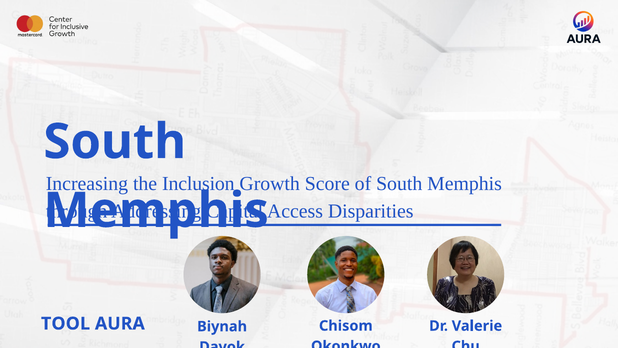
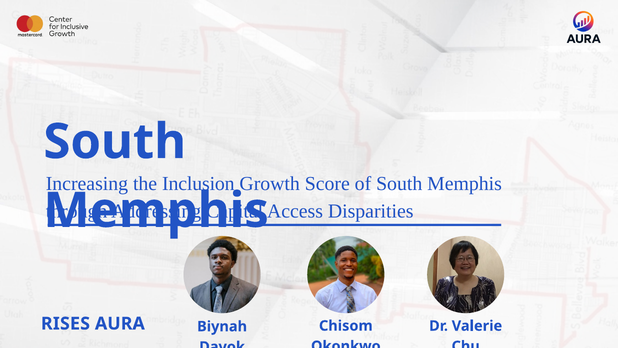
TOOL: TOOL -> RISES (65, 323)
